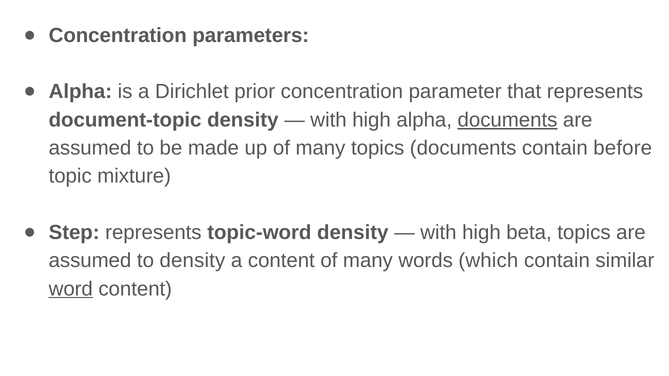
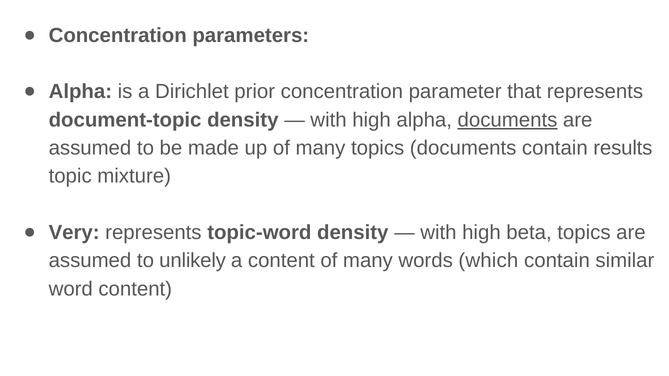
before: before -> results (623, 148)
Step: Step -> Very (74, 233)
to density: density -> unlikely (193, 261)
word underline: present -> none (71, 289)
